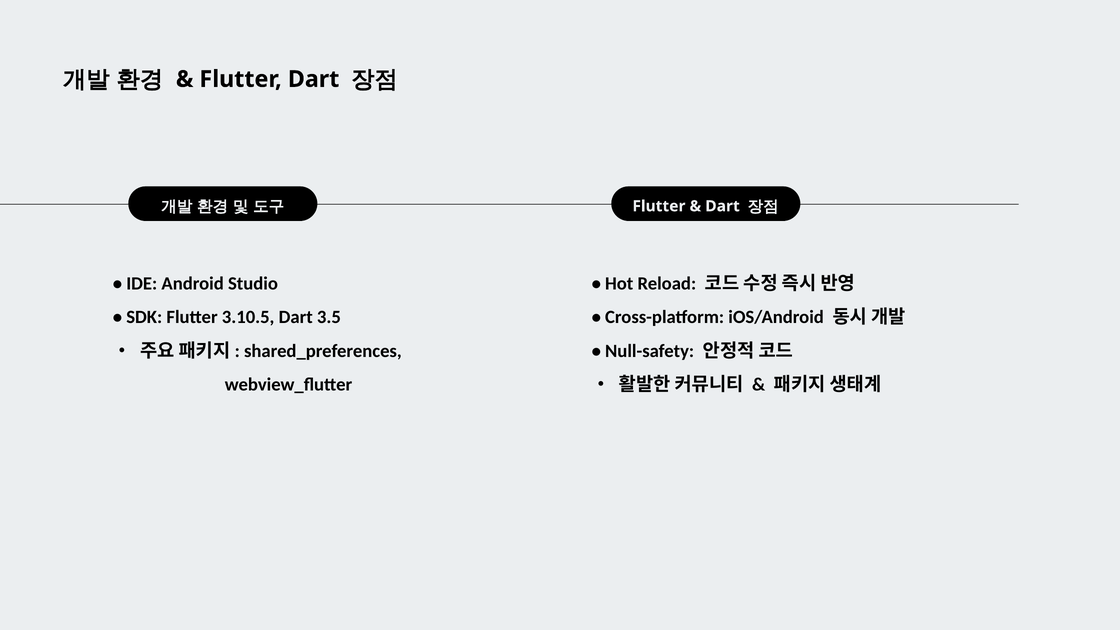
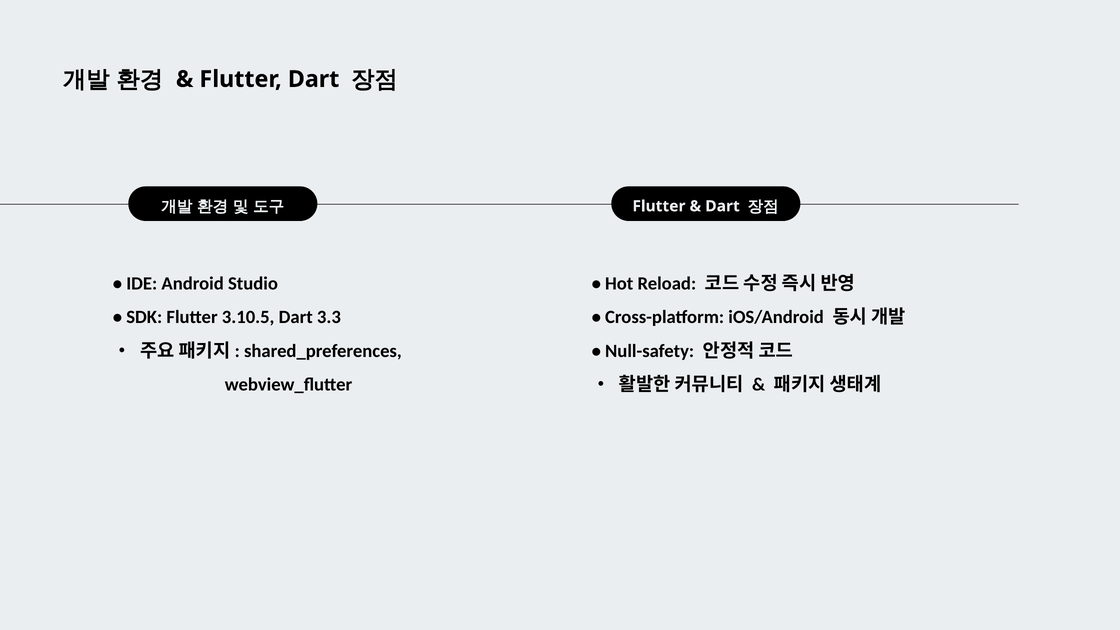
3.5: 3.5 -> 3.3 (329, 317)
